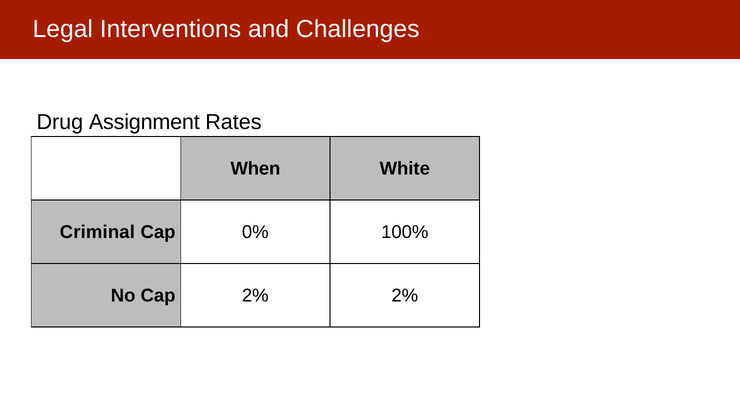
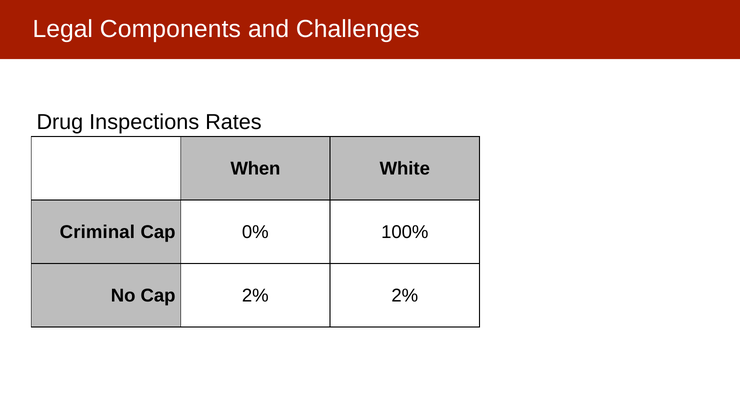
Interventions: Interventions -> Components (170, 29)
Assignment: Assignment -> Inspections (144, 122)
